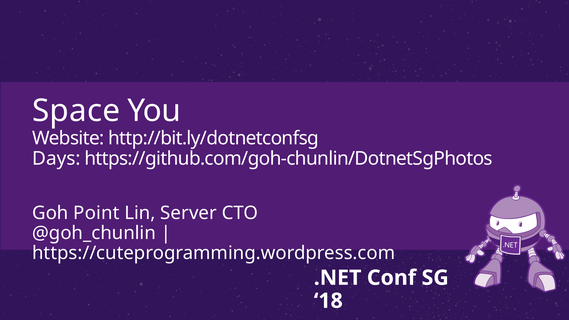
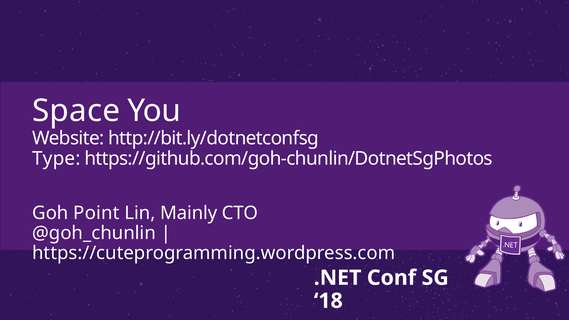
Days: Days -> Type (56, 159)
Server: Server -> Mainly (189, 213)
